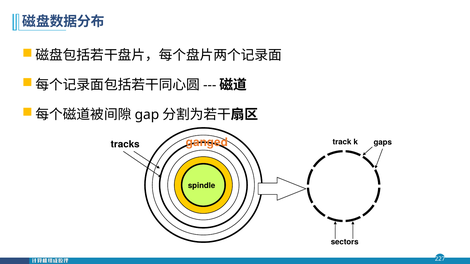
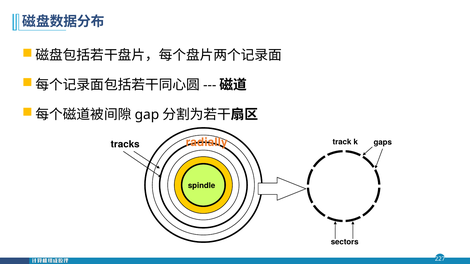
ganged: ganged -> radially (207, 142)
